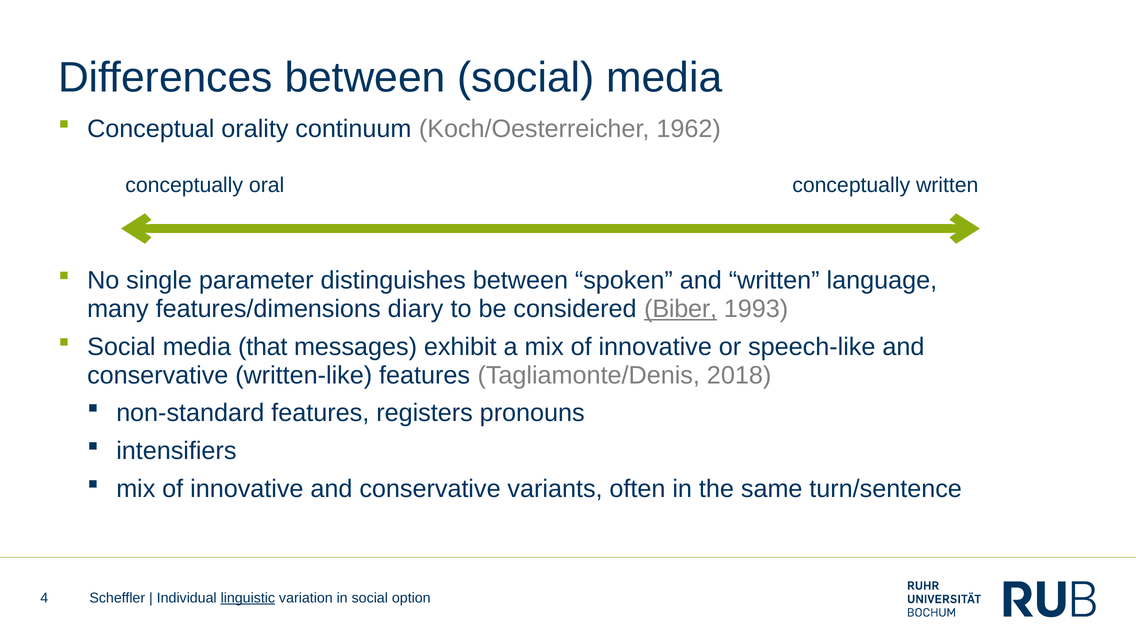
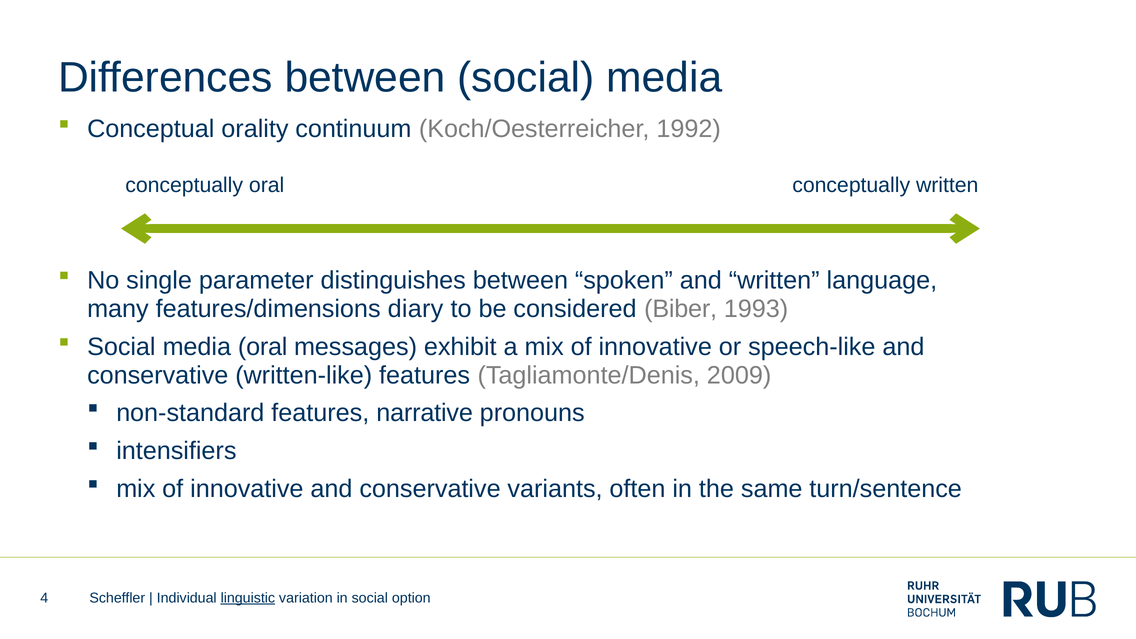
1962: 1962 -> 1992 (689, 129)
Biber underline: present -> none (681, 309)
media that: that -> oral (263, 347)
2018: 2018 -> 2009 (739, 375)
registers: registers -> narrative (425, 413)
